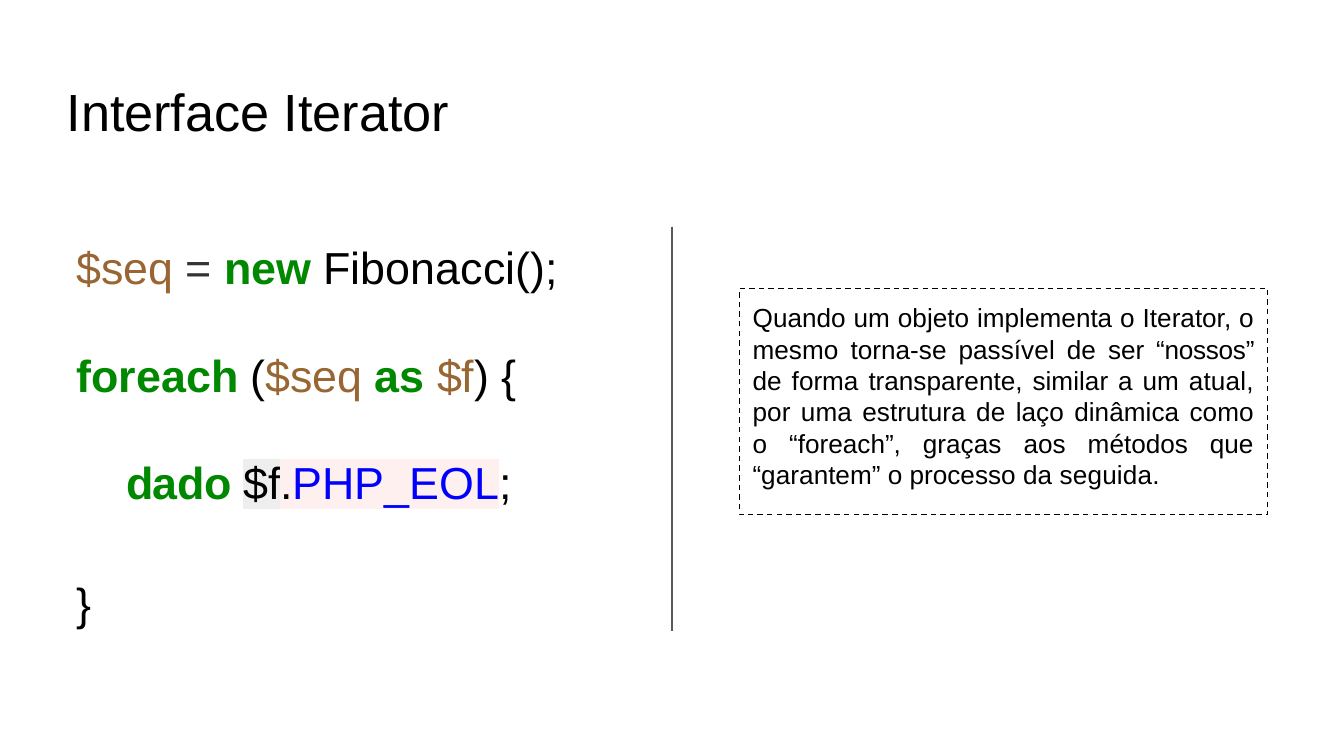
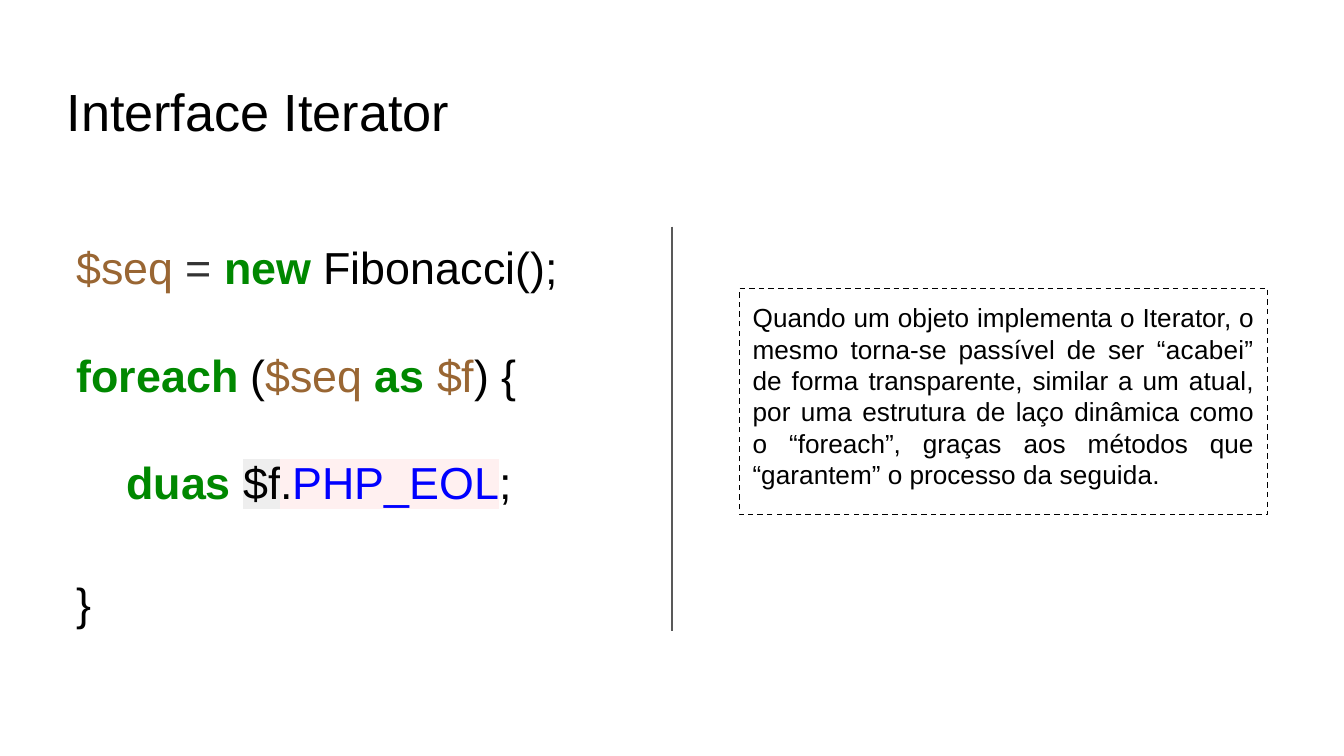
nossos: nossos -> acabei (1205, 351)
dado: dado -> duas (179, 485)
